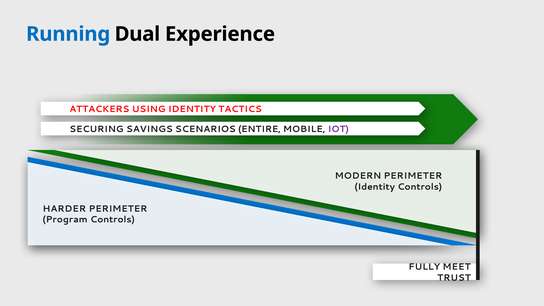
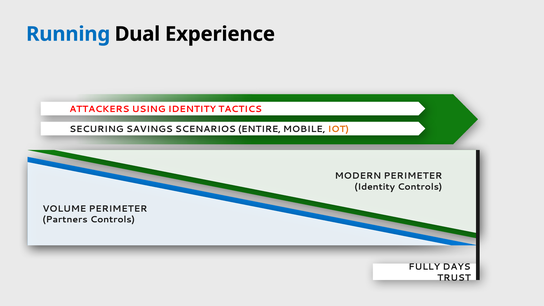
IOT colour: purple -> orange (338, 129)
HARDER: HARDER -> VOLUME (64, 209)
Program: Program -> Partners (65, 220)
MEET: MEET -> DAYS (457, 267)
